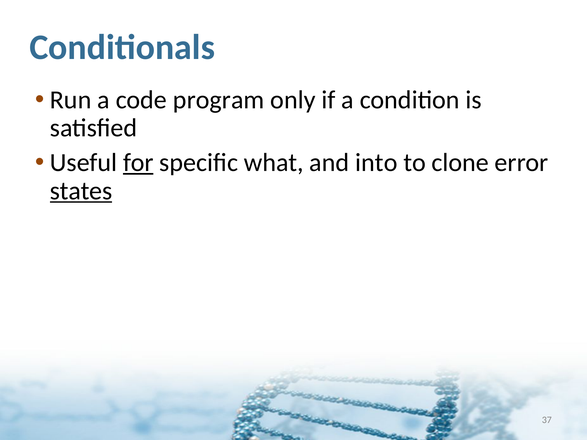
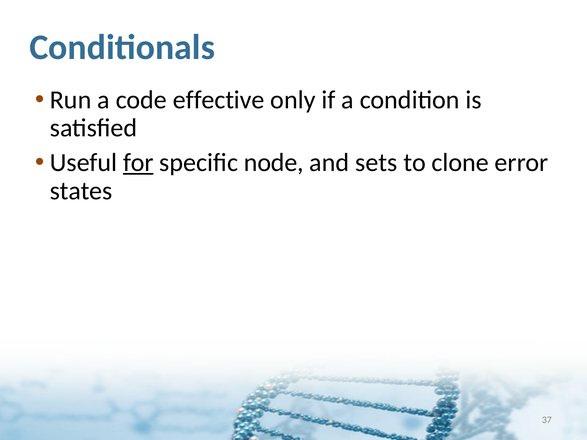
program: program -> effective (219, 100)
what: what -> node (274, 163)
into: into -> sets (376, 163)
states underline: present -> none (81, 191)
